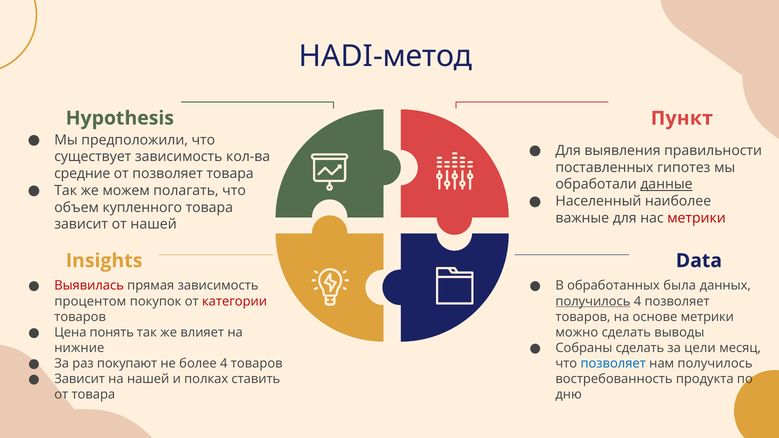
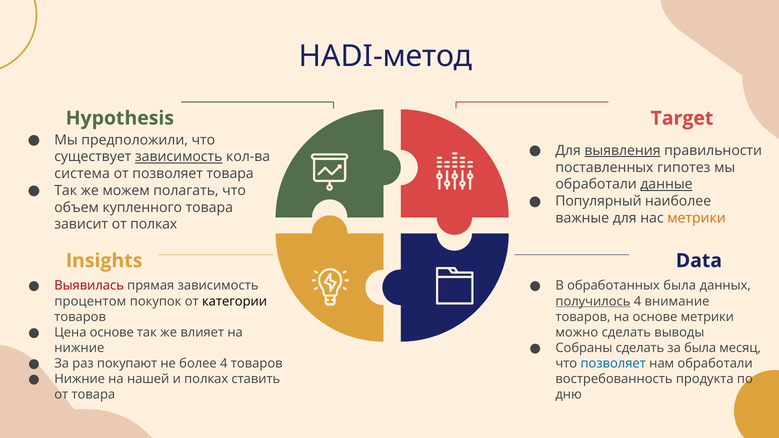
Пункт: Пункт -> Target (682, 118)
выявления underline: none -> present (622, 151)
зависимость underline: none -> present (179, 157)
средние: средние -> система (82, 174)
Населенный: Населенный -> Популярный (598, 201)
метрики colour: red -> orange (696, 218)
от нашей: нашей -> полках (154, 224)
категории colour: red -> black (235, 301)
4 позволяет: позволяет -> внимание (677, 301)
Цена понять: понять -> основе (112, 333)
за цели: цели -> была (700, 348)
нам получилось: получилось -> обработали (715, 364)
Зависит: Зависит -> Нижние (80, 379)
